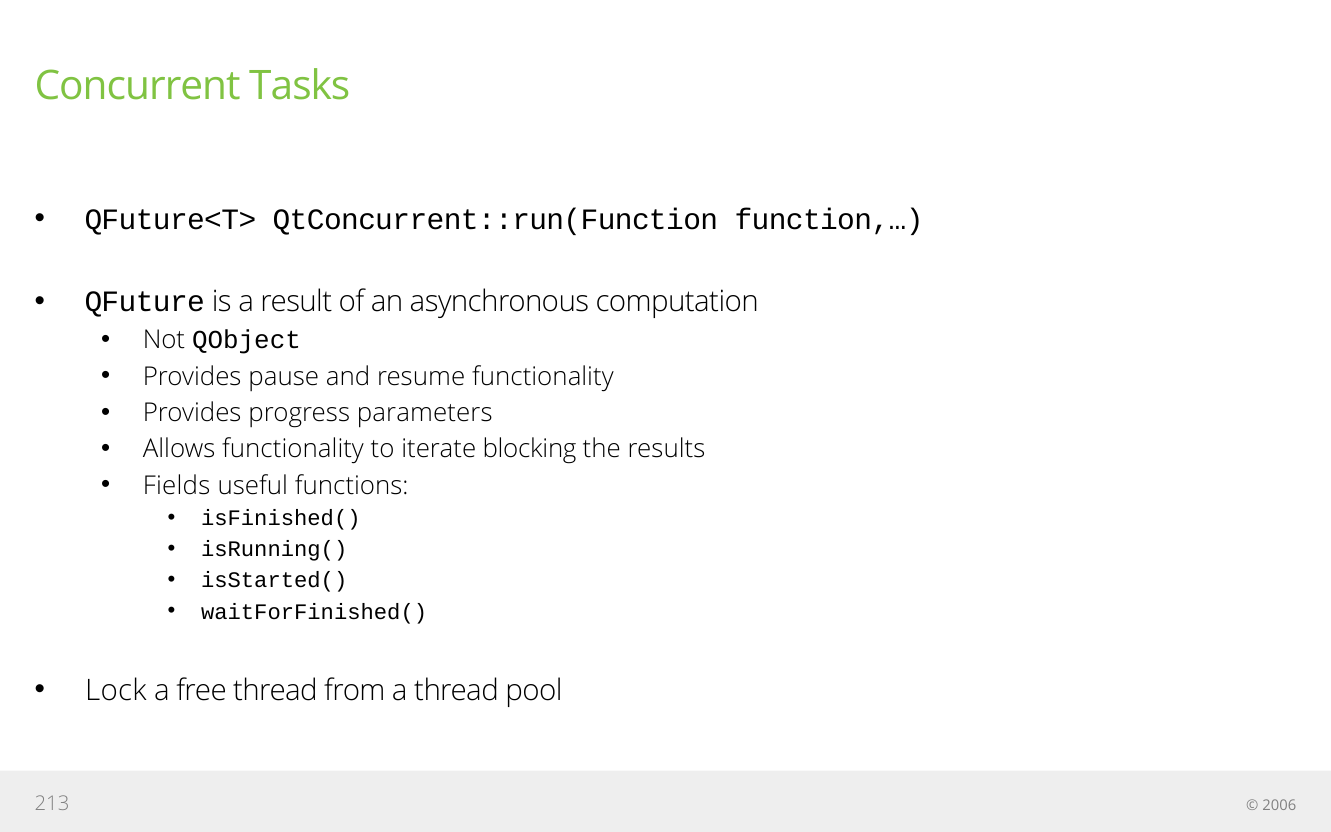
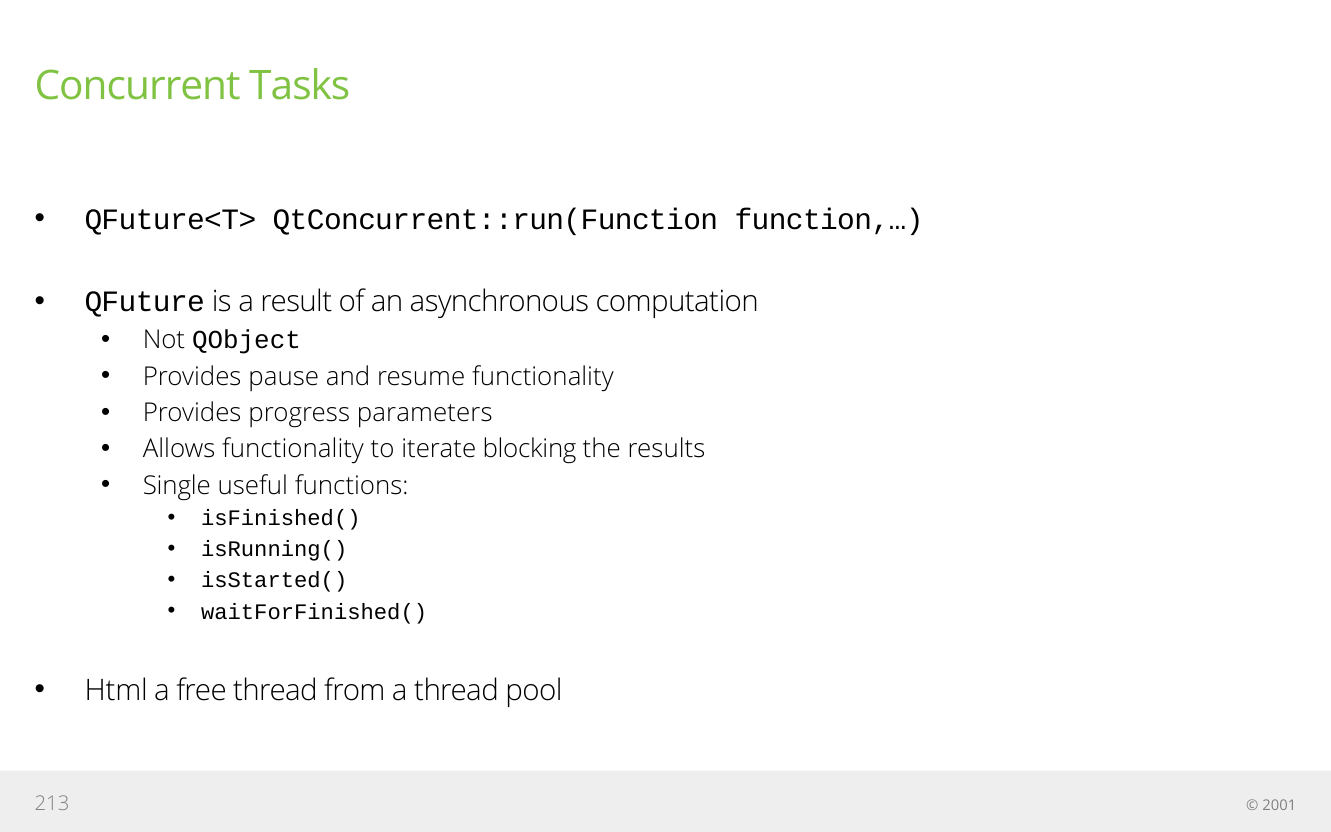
Fields: Fields -> Single (177, 485)
Lock: Lock -> Html (116, 691)
2006: 2006 -> 2001 (1279, 805)
